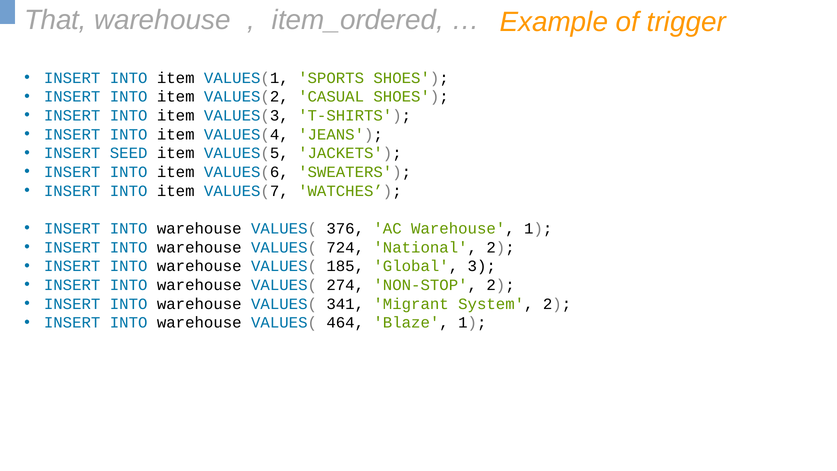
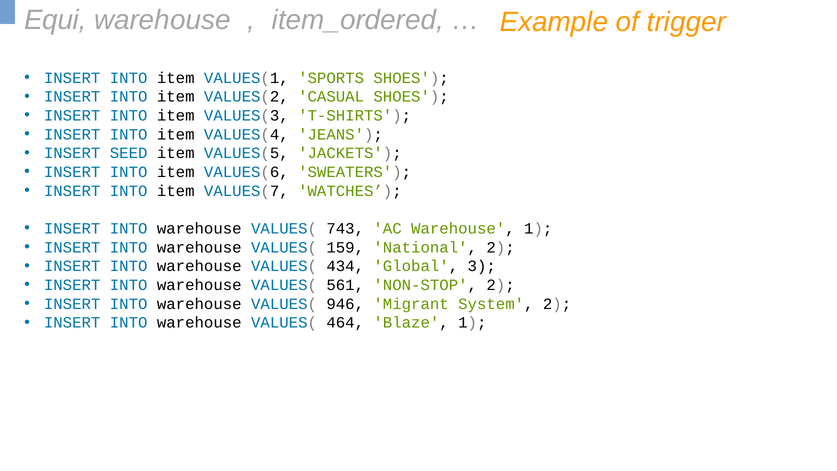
That: That -> Equi (55, 20)
376: 376 -> 743 (345, 228)
724: 724 -> 159 (345, 247)
185: 185 -> 434 (345, 266)
274: 274 -> 561 (345, 285)
341: 341 -> 946 (345, 304)
